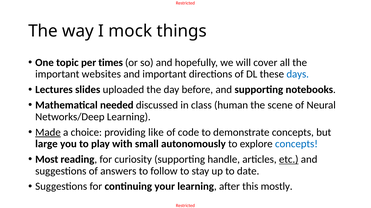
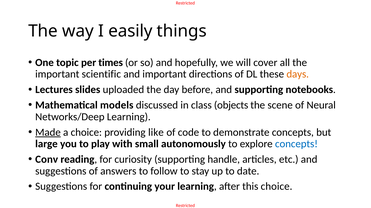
mock: mock -> easily (130, 31)
websites: websites -> scientific (101, 74)
days colour: blue -> orange (298, 74)
needed: needed -> models (117, 105)
human: human -> objects (231, 105)
Most: Most -> Conv (47, 160)
etc underline: present -> none (289, 160)
this mostly: mostly -> choice (277, 187)
